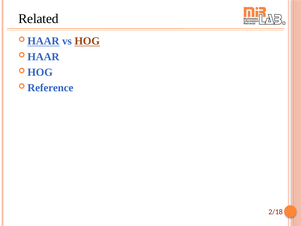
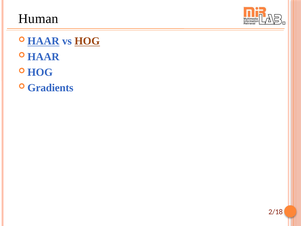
Related: Related -> Human (38, 19)
Reference: Reference -> Gradients (50, 88)
